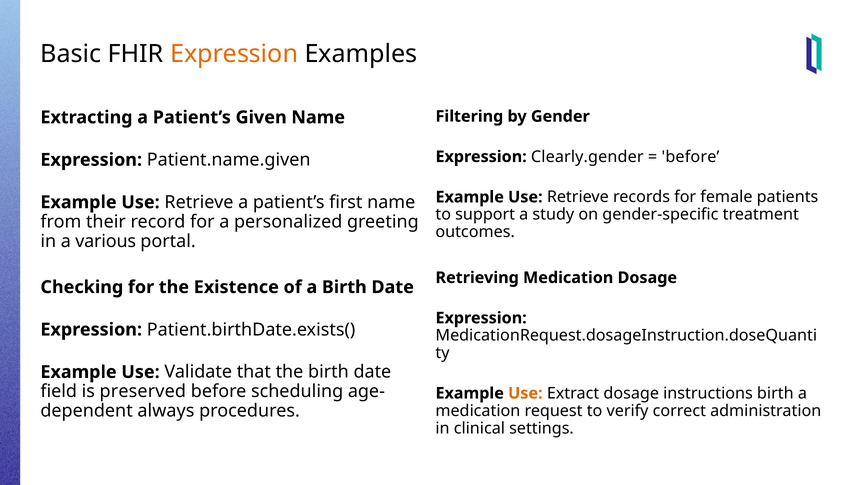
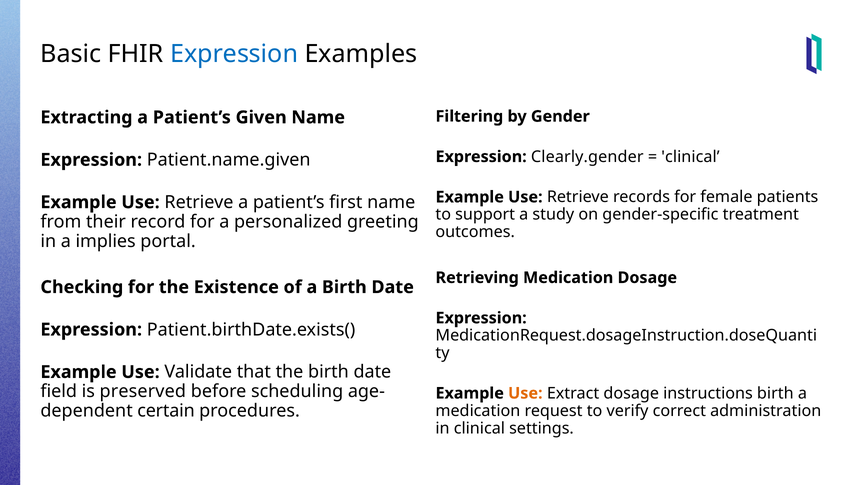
Expression colour: orange -> blue (234, 54)
before: before -> clinical (691, 157)
various: various -> implies (106, 241)
always: always -> certain (166, 411)
